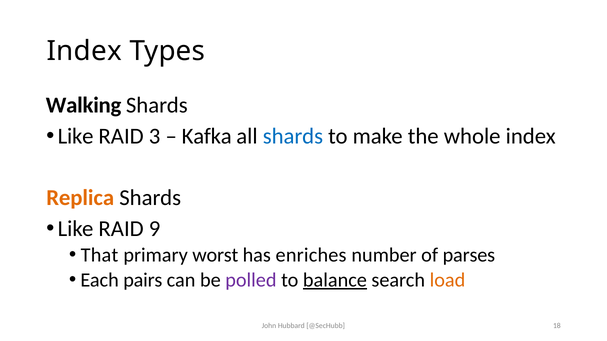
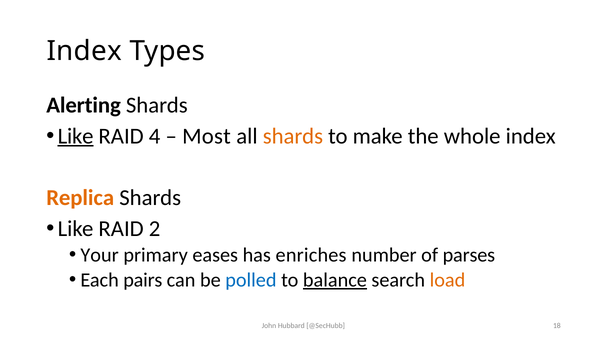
Walking: Walking -> Alerting (84, 105)
Like underline: none -> present (76, 136)
3: 3 -> 4 (155, 136)
Kafka: Kafka -> Most (206, 136)
shards colour: blue -> orange (293, 136)
9: 9 -> 2 (155, 229)
That: That -> Your (100, 255)
worst: worst -> eases (215, 255)
polled colour: purple -> blue (251, 280)
